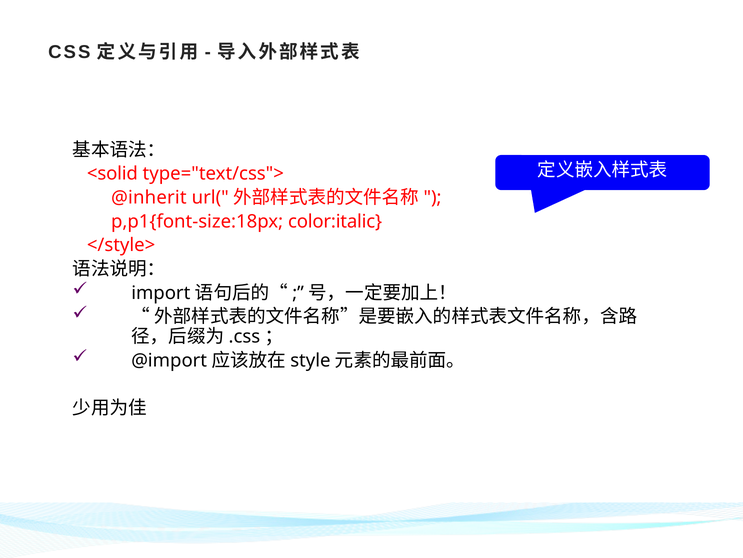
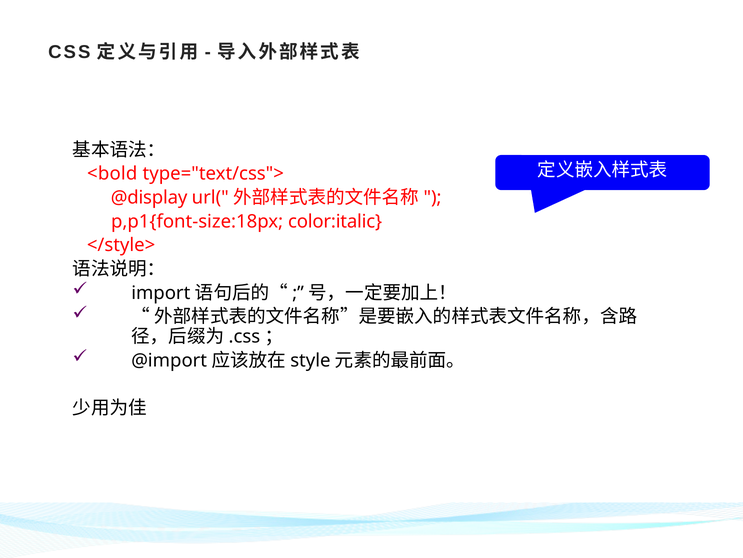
<solid: <solid -> <bold (112, 174)
@inherit: @inherit -> @display (149, 197)
